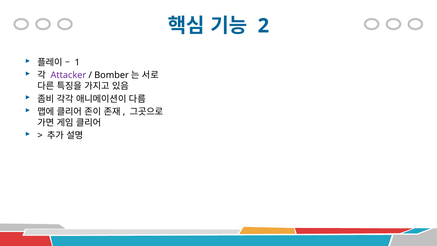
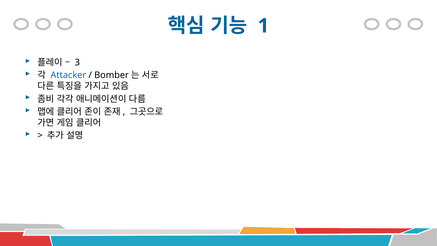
2: 2 -> 1 (263, 26)
1: 1 -> 3 (77, 62)
Attacker colour: purple -> blue (68, 75)
